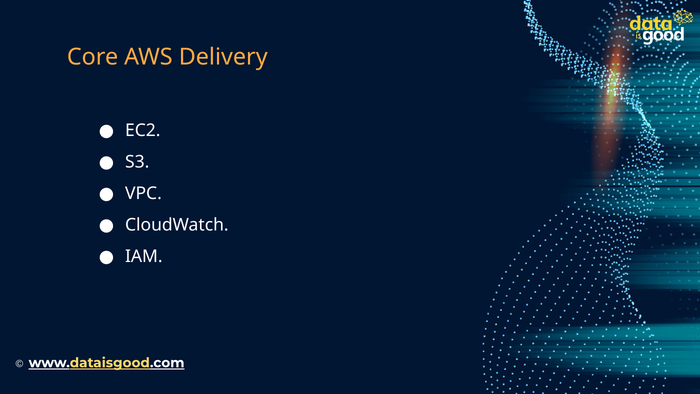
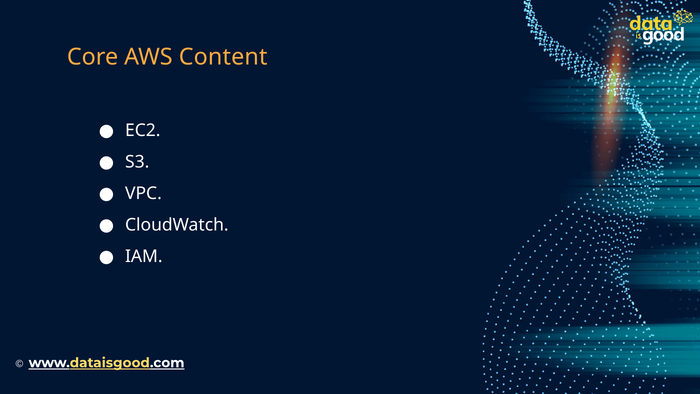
Delivery: Delivery -> Content (223, 57)
